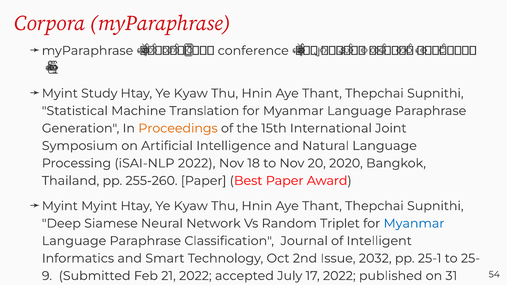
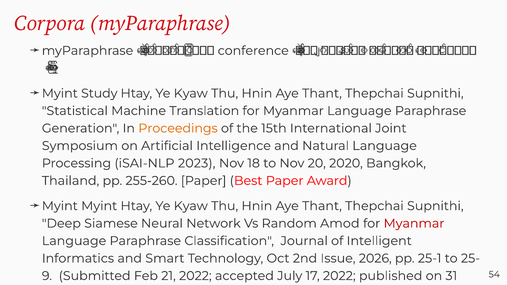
iSAI-NLP 2022: 2022 -> 2023 (197, 163)
Triplet: Triplet -> Amod (340, 224)
Myanmar colour: blue -> red (414, 224)
2032: 2032 -> 2026 (375, 259)
